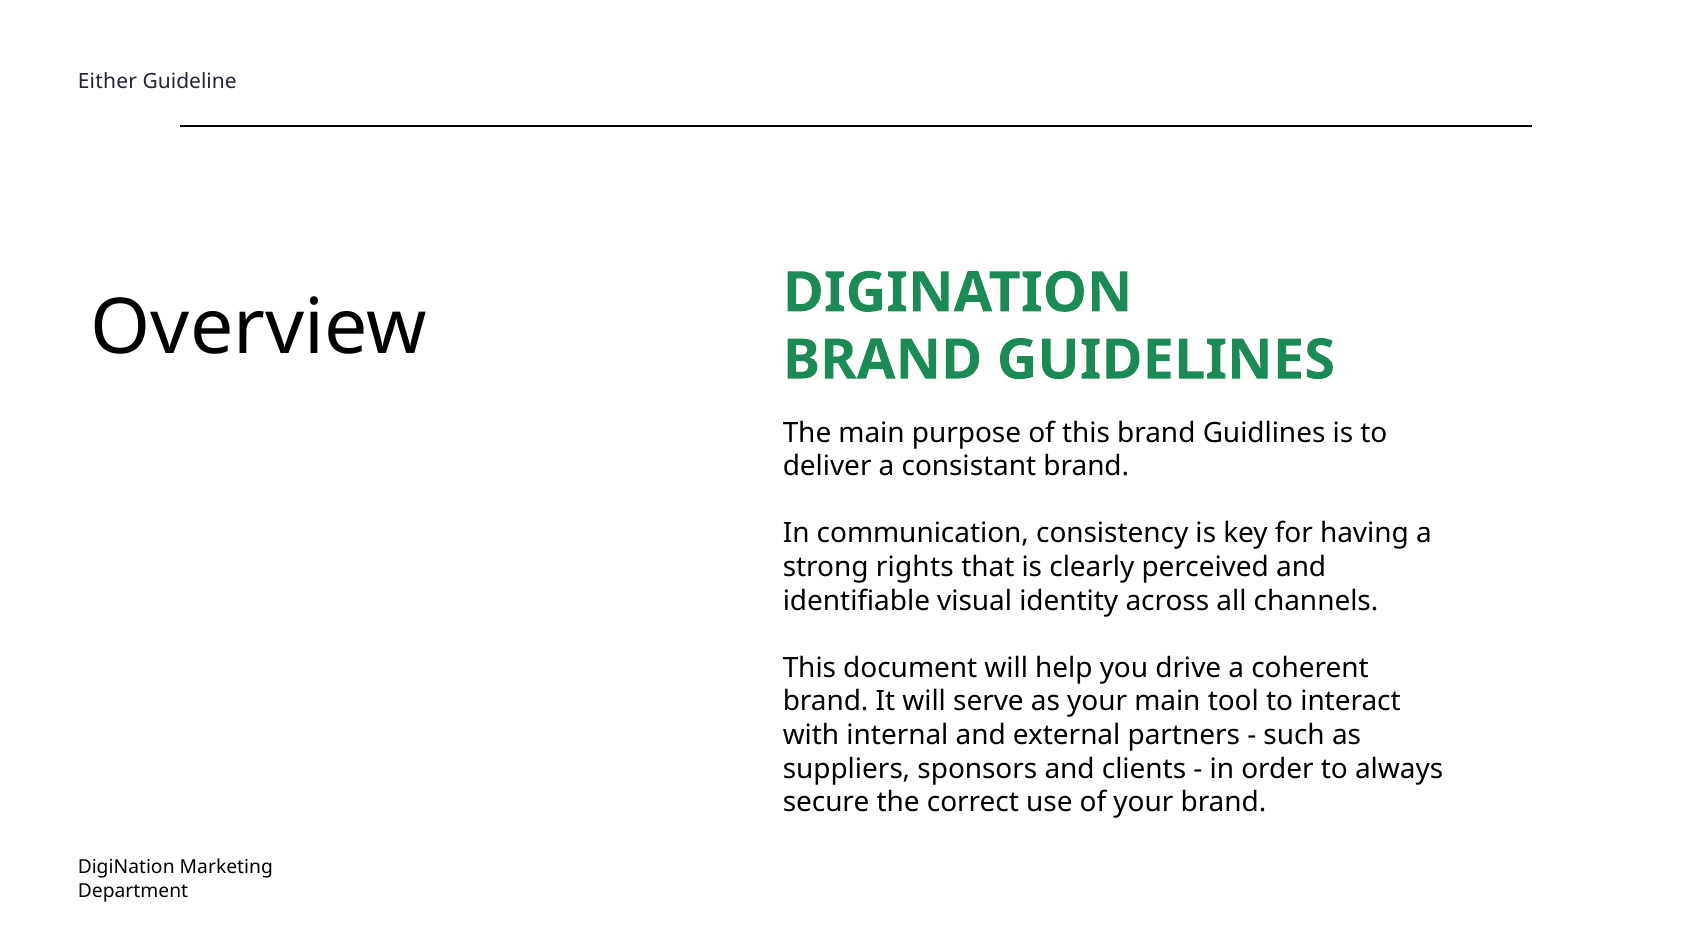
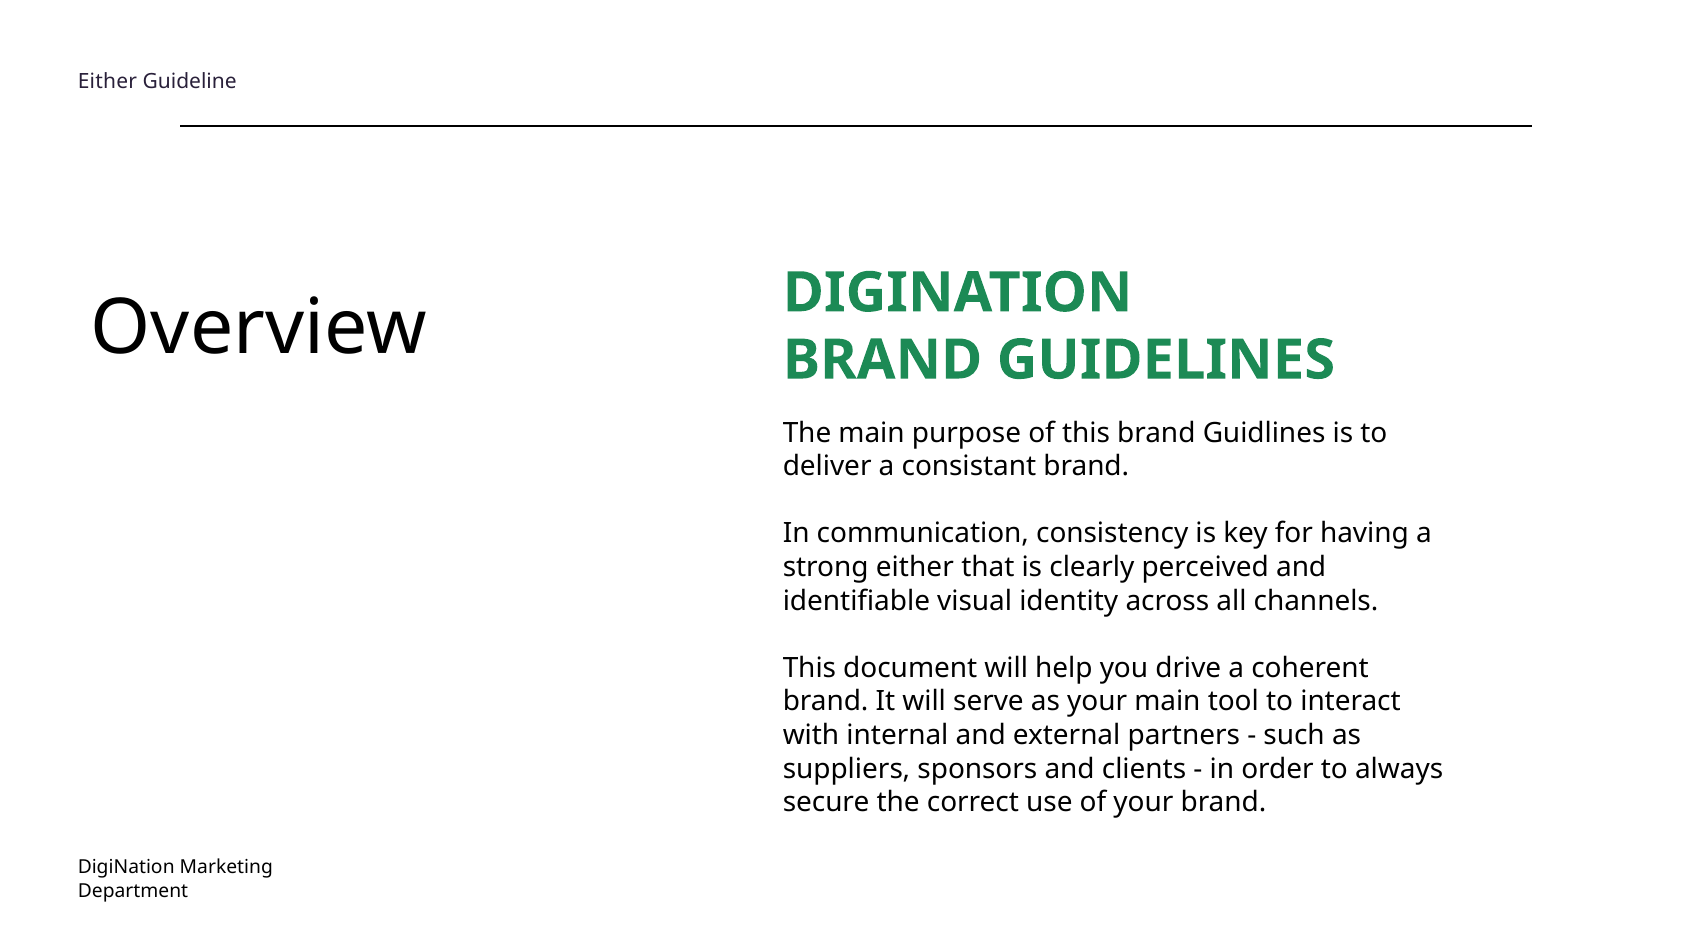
strong rights: rights -> either (915, 568)
